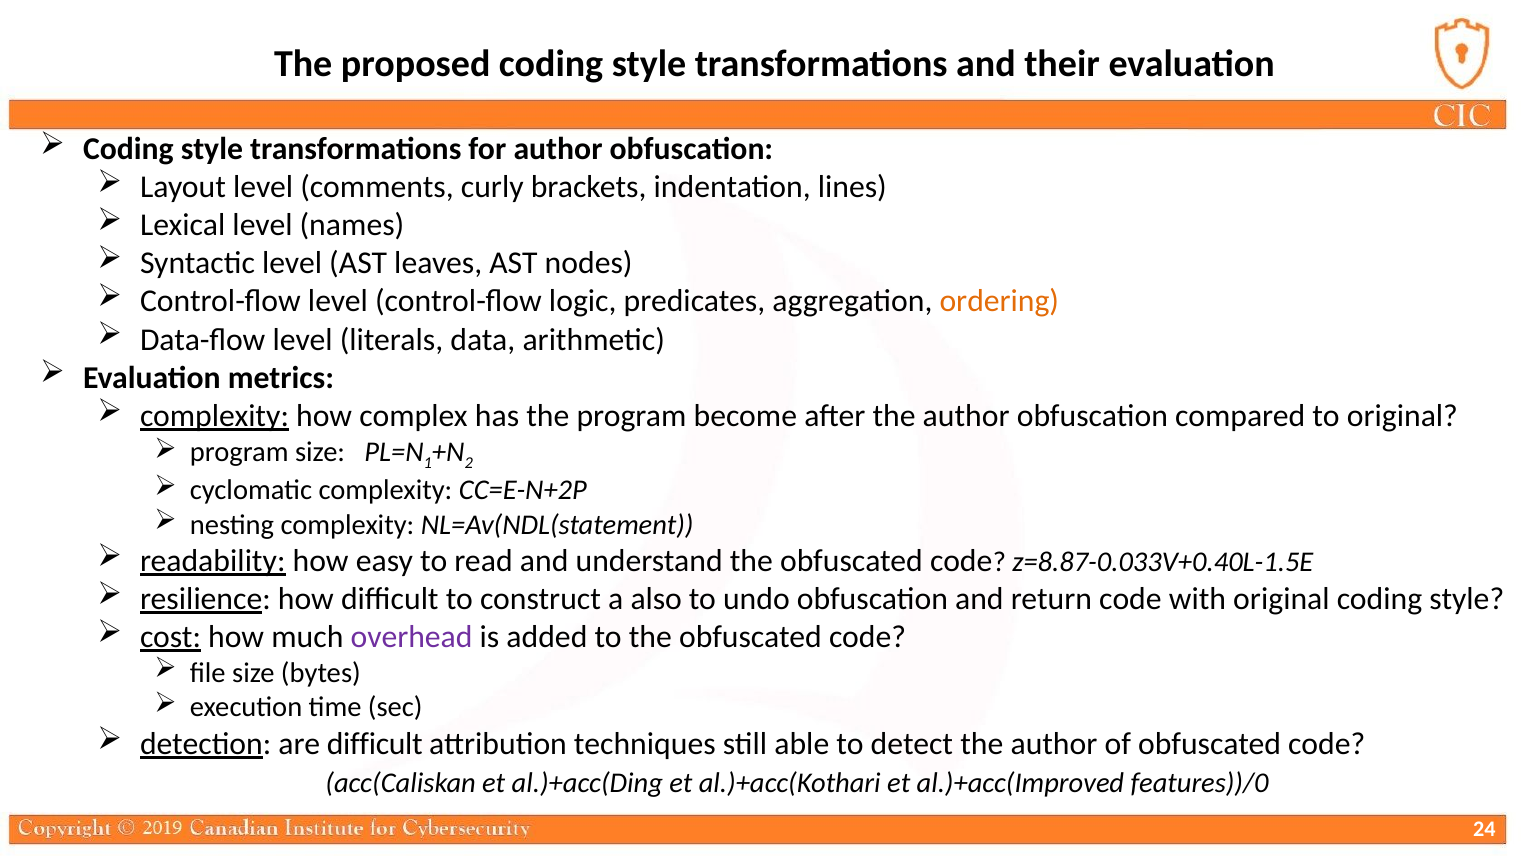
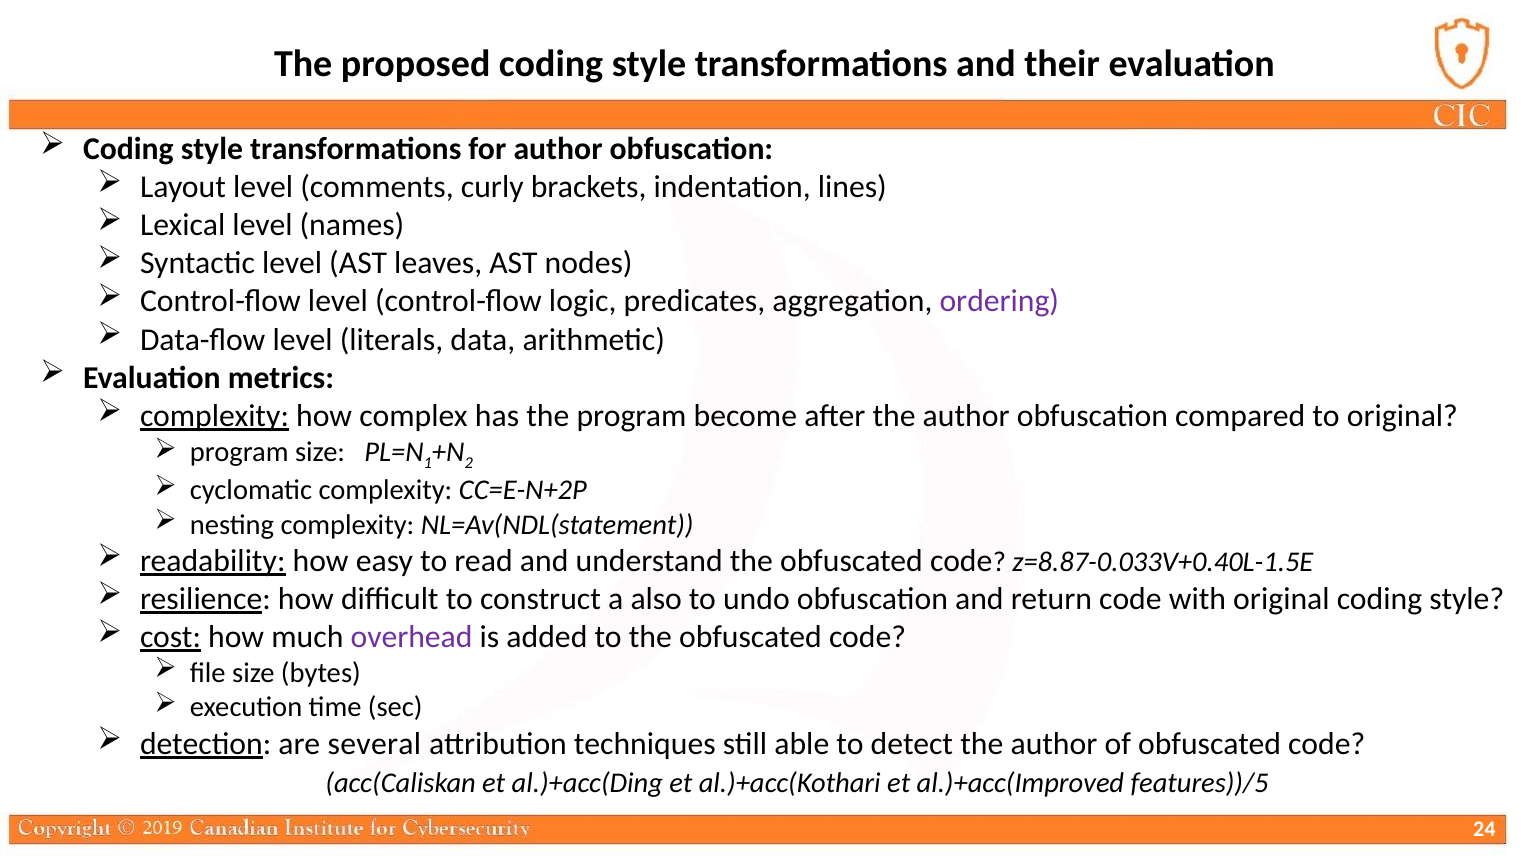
ordering colour: orange -> purple (999, 301)
are difficult: difficult -> several (374, 743)
features))/0: features))/0 -> features))/5 (1200, 783)
